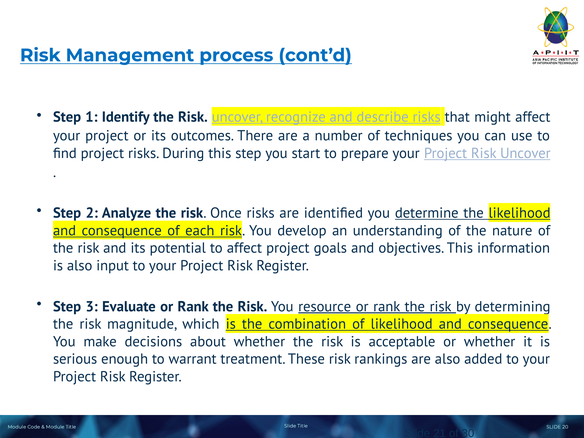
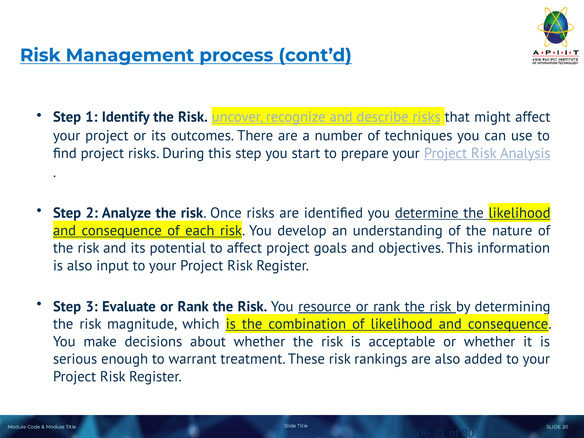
Project Risk Uncover: Uncover -> Analysis (525, 153)
